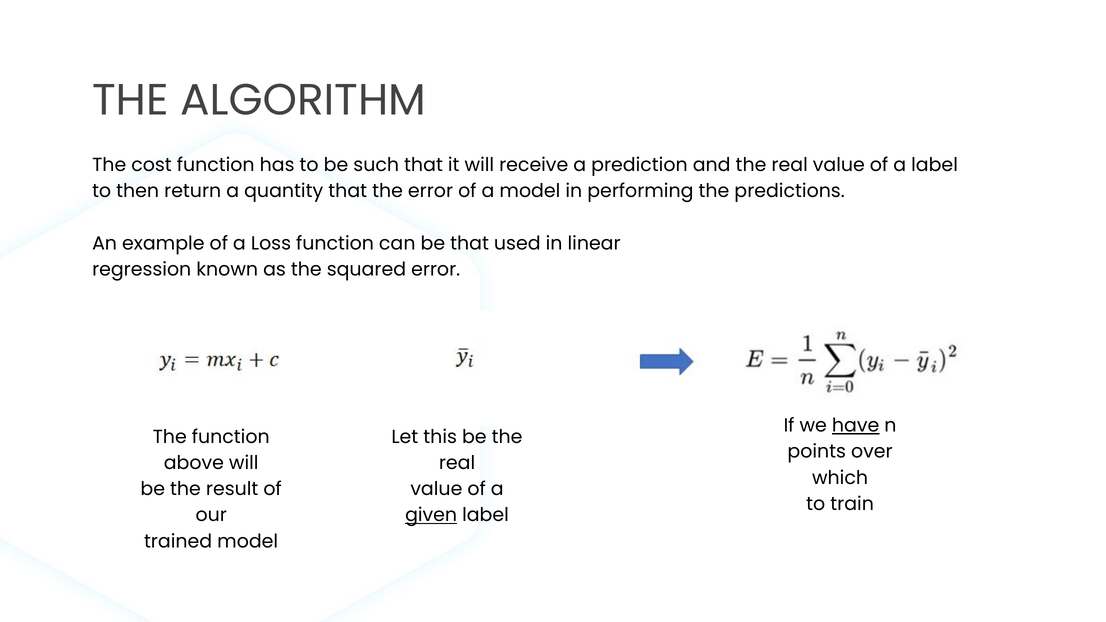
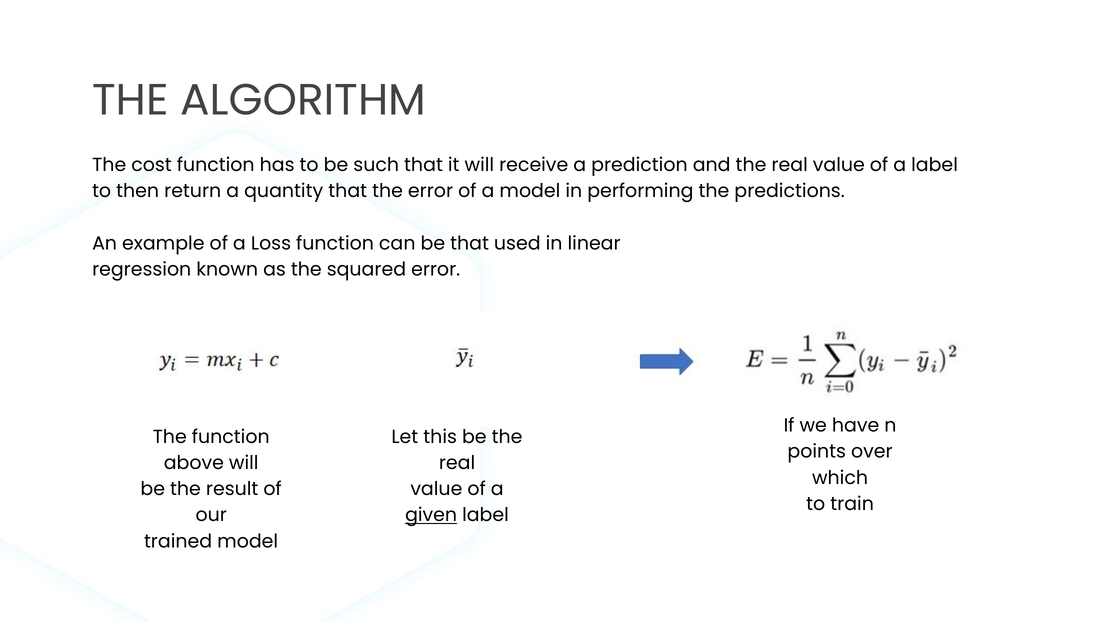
have underline: present -> none (856, 426)
